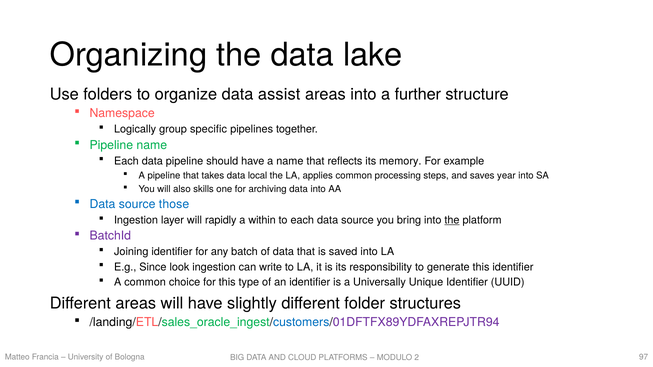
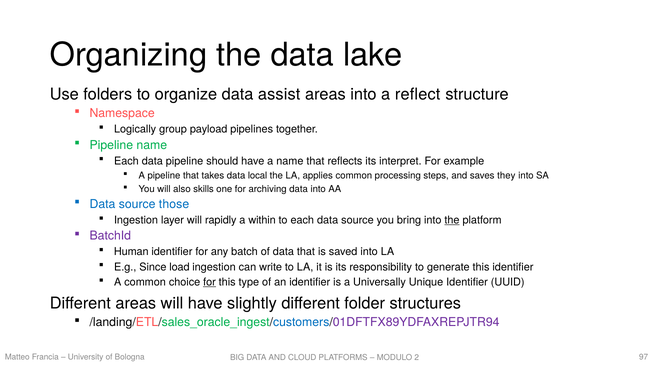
further: further -> reflect (418, 95)
specific: specific -> payload (209, 129)
memory: memory -> interpret (400, 161)
year: year -> they (506, 176)
Joining: Joining -> Human (131, 252)
look: look -> load (179, 267)
for underline: none -> present (209, 282)
